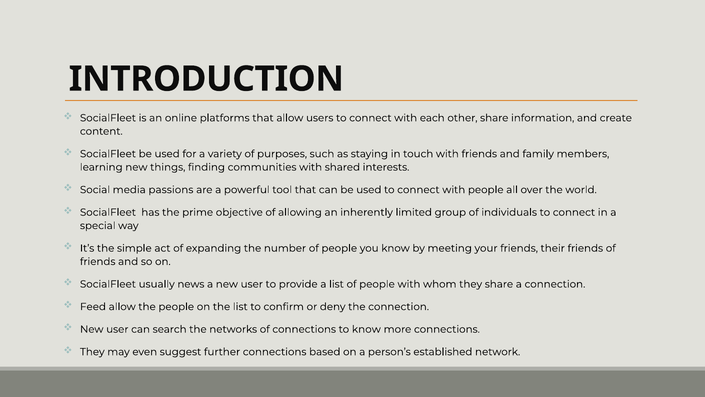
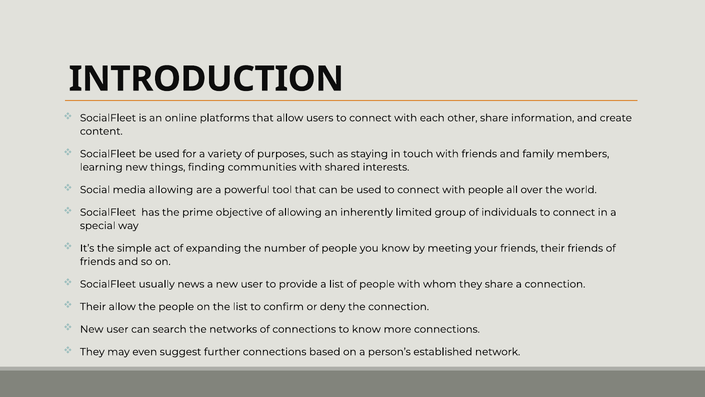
media passions: passions -> allowing (171, 190)
Feed: Feed -> Their (93, 306)
